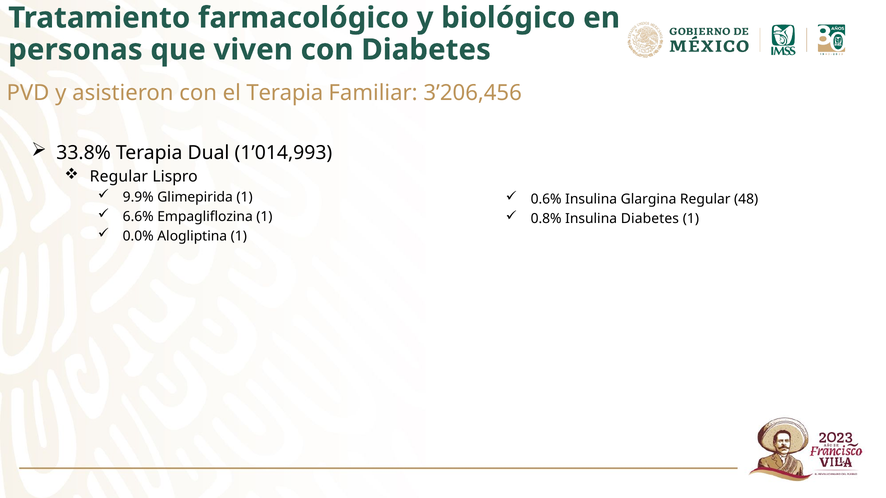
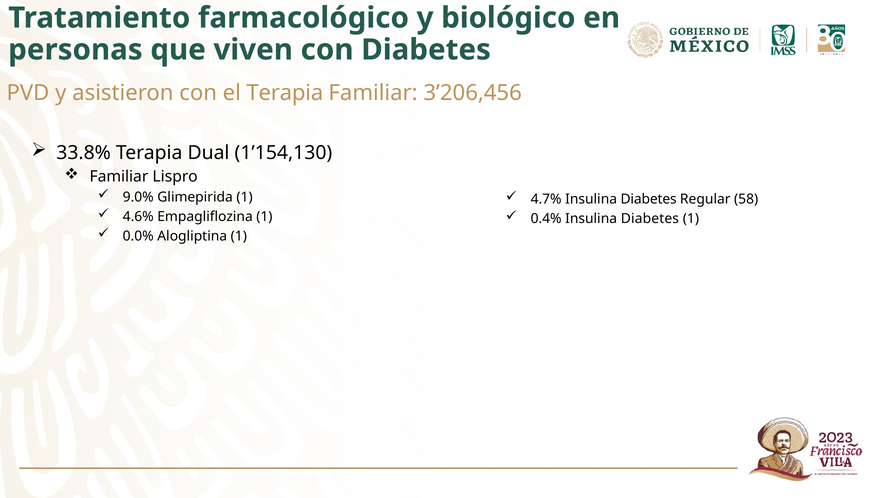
1’014,993: 1’014,993 -> 1’154,130 (283, 153)
Regular: Regular -> Familiar (119, 177)
9.9%: 9.9% -> 9.0% (138, 197)
0.6%: 0.6% -> 4.7% (546, 199)
Glargina: Glargina -> Diabetes (649, 199)
48: 48 -> 58 (746, 199)
6.6%: 6.6% -> 4.6% (138, 217)
0.8%: 0.8% -> 0.4% (546, 219)
